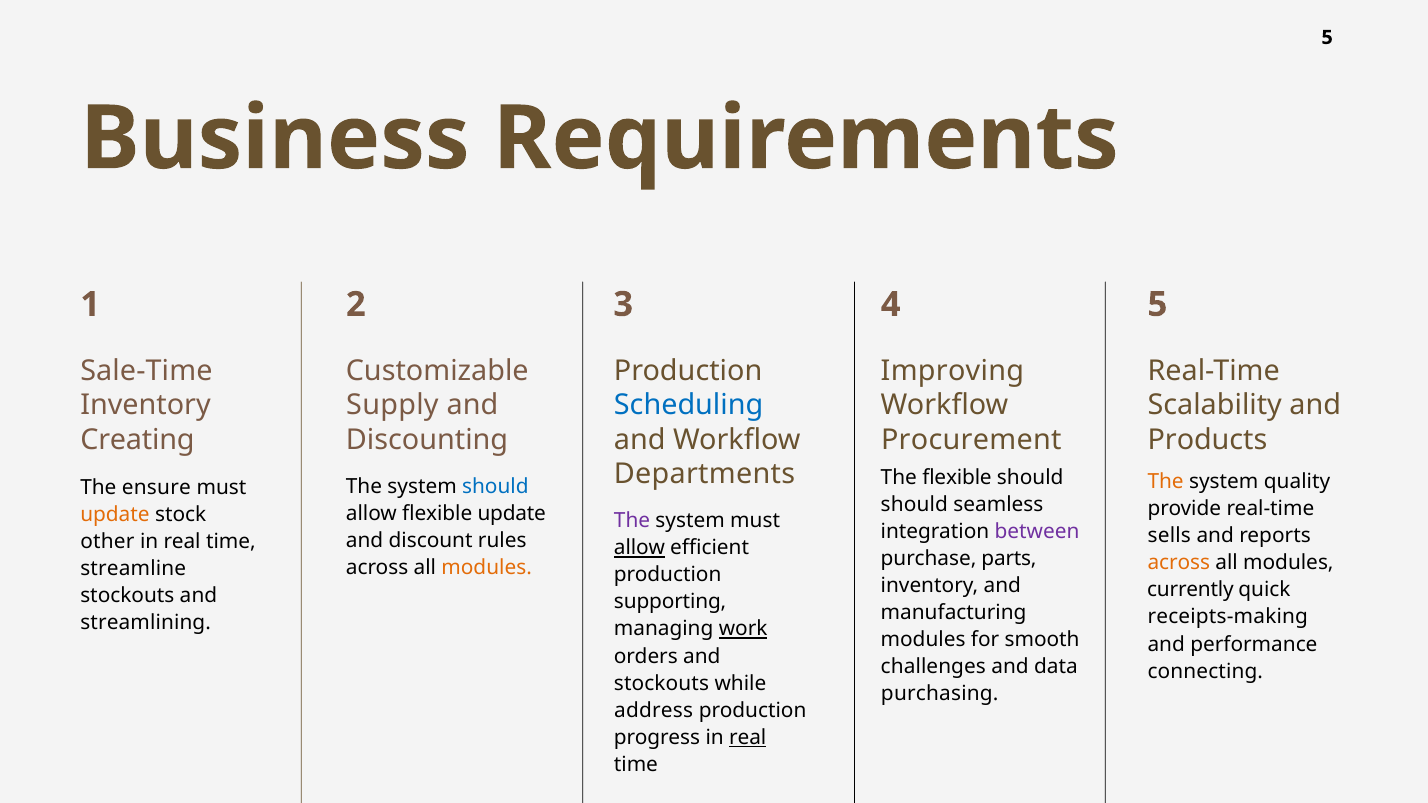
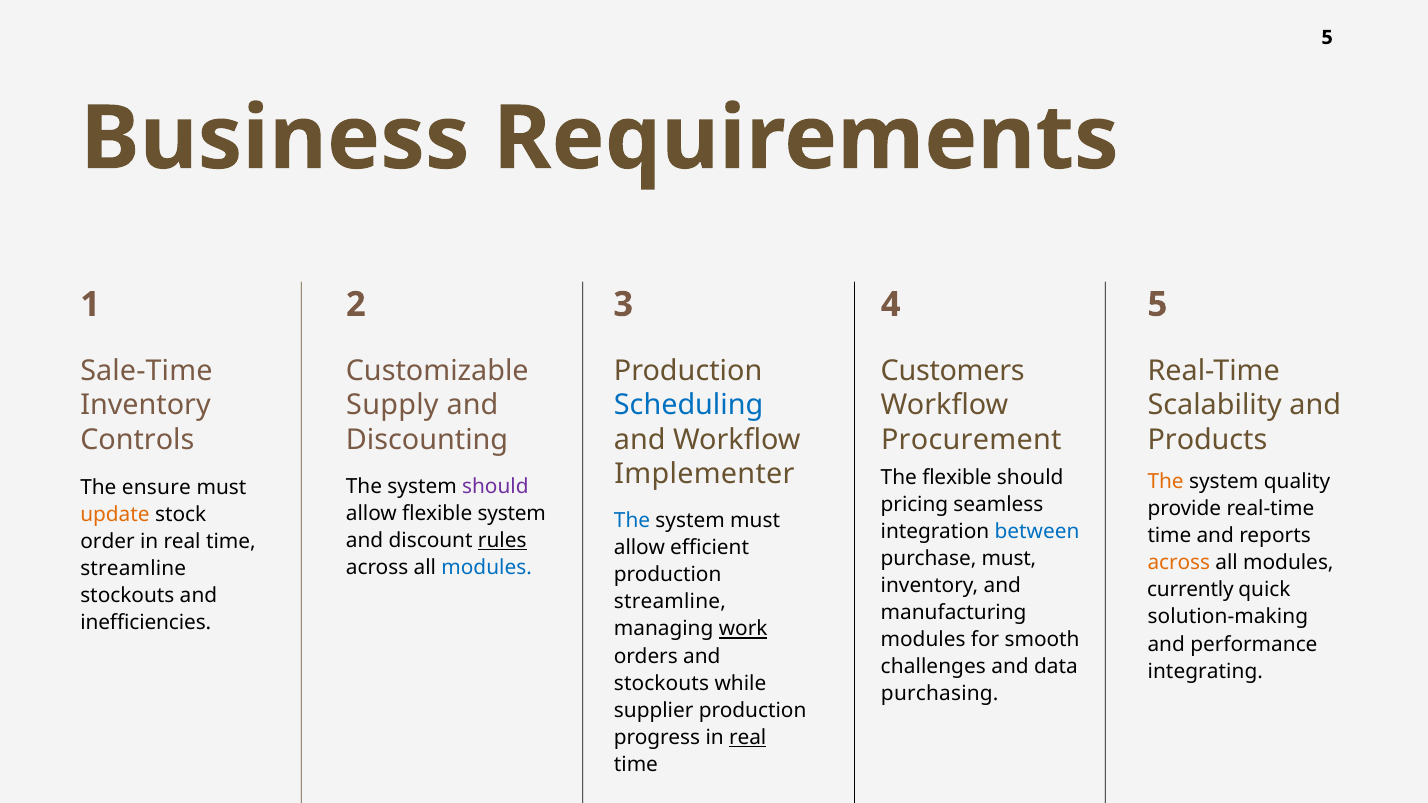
Improving: Improving -> Customers (953, 371)
Creating: Creating -> Controls (137, 440)
Departments: Departments -> Implementer (704, 475)
should colour: blue -> purple (495, 487)
should: should -> pricing (914, 505)
flexible update: update -> system (512, 514)
The colour: purple -> blue (632, 521)
between colour: purple -> blue (1037, 532)
sells: sells -> time (1169, 536)
rules underline: none -> present (502, 541)
other: other -> order (107, 542)
allow underline: present -> none (639, 548)
purchase parts: parts -> must (1009, 559)
modules colour: orange -> blue (487, 568)
supporting: supporting -> streamline (670, 602)
receipts-making: receipts-making -> solution-making (1228, 617)
streamlining: streamlining -> inefficiencies (146, 623)
connecting: connecting -> integrating (1205, 671)
address: address -> supplier (654, 711)
